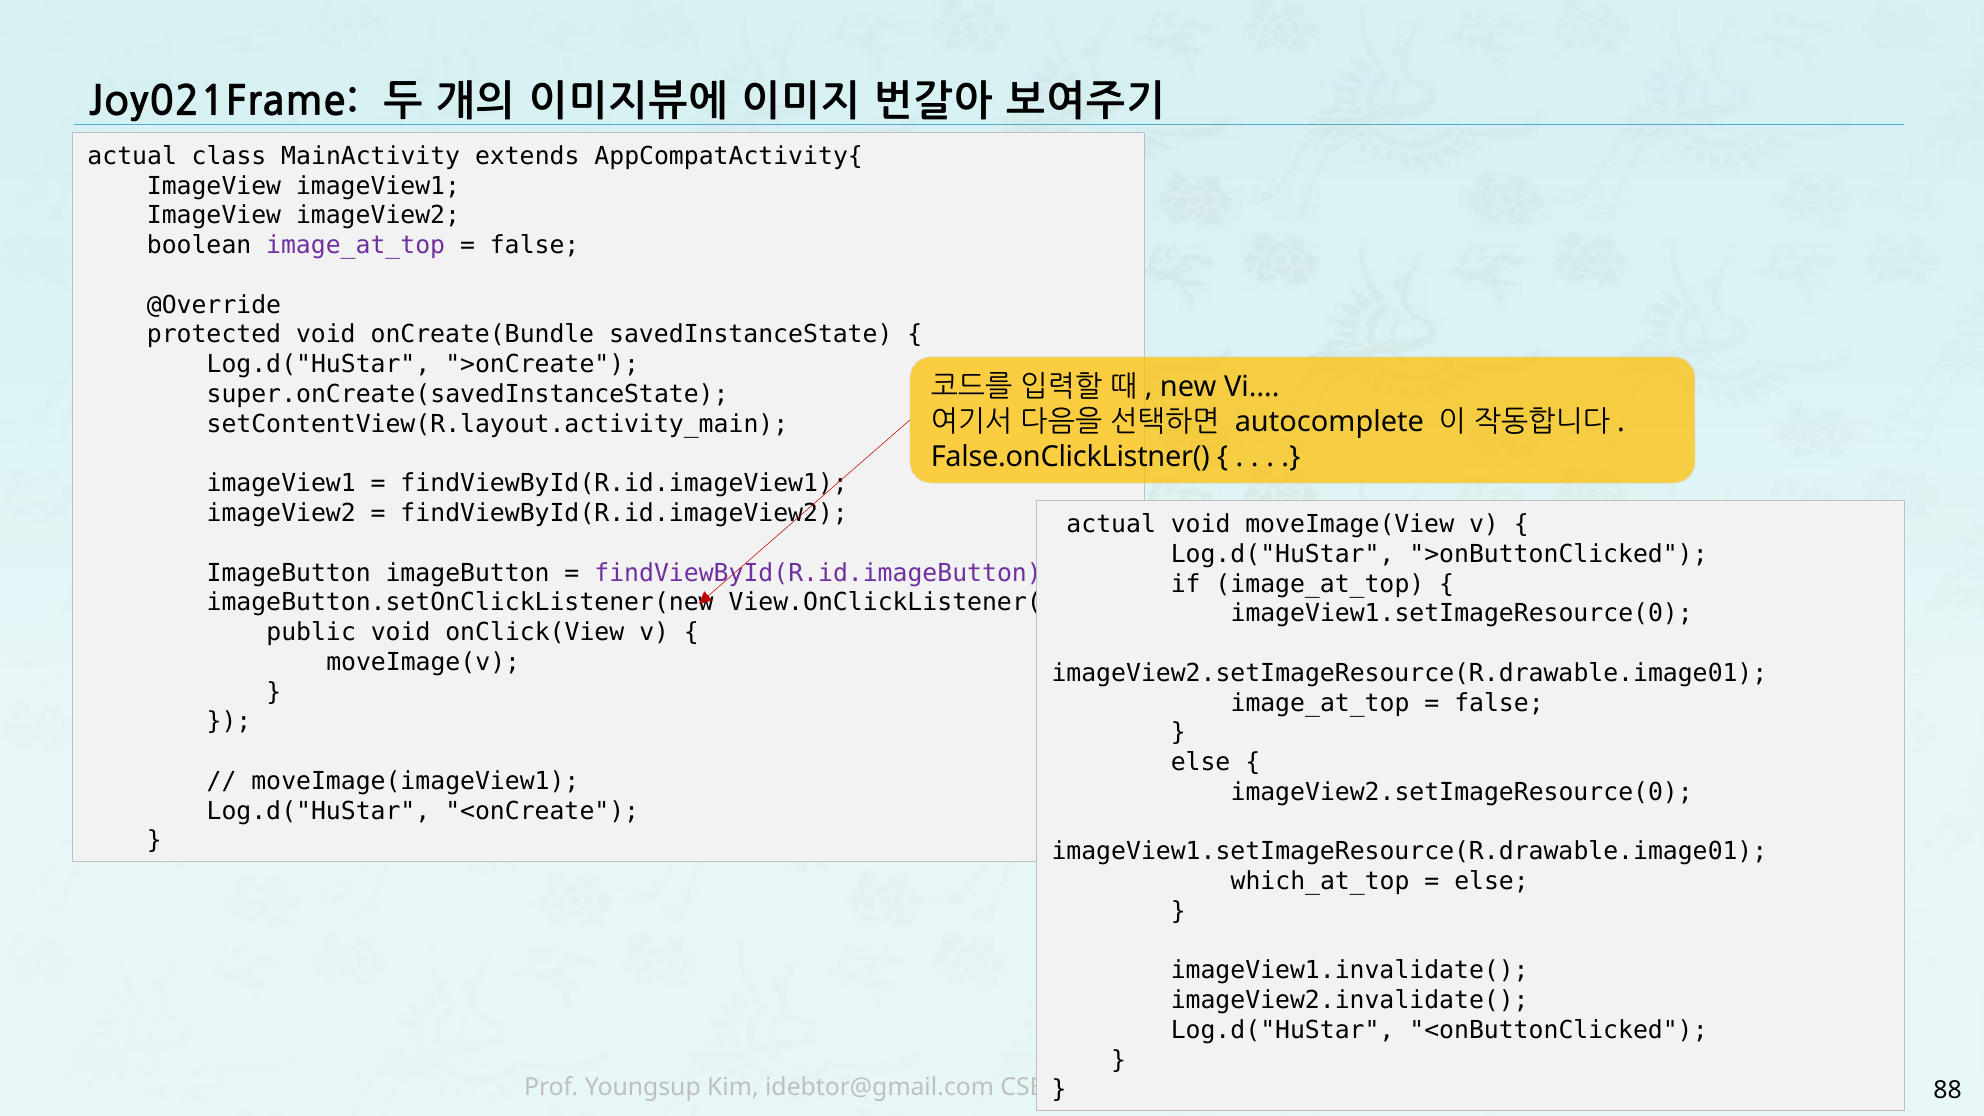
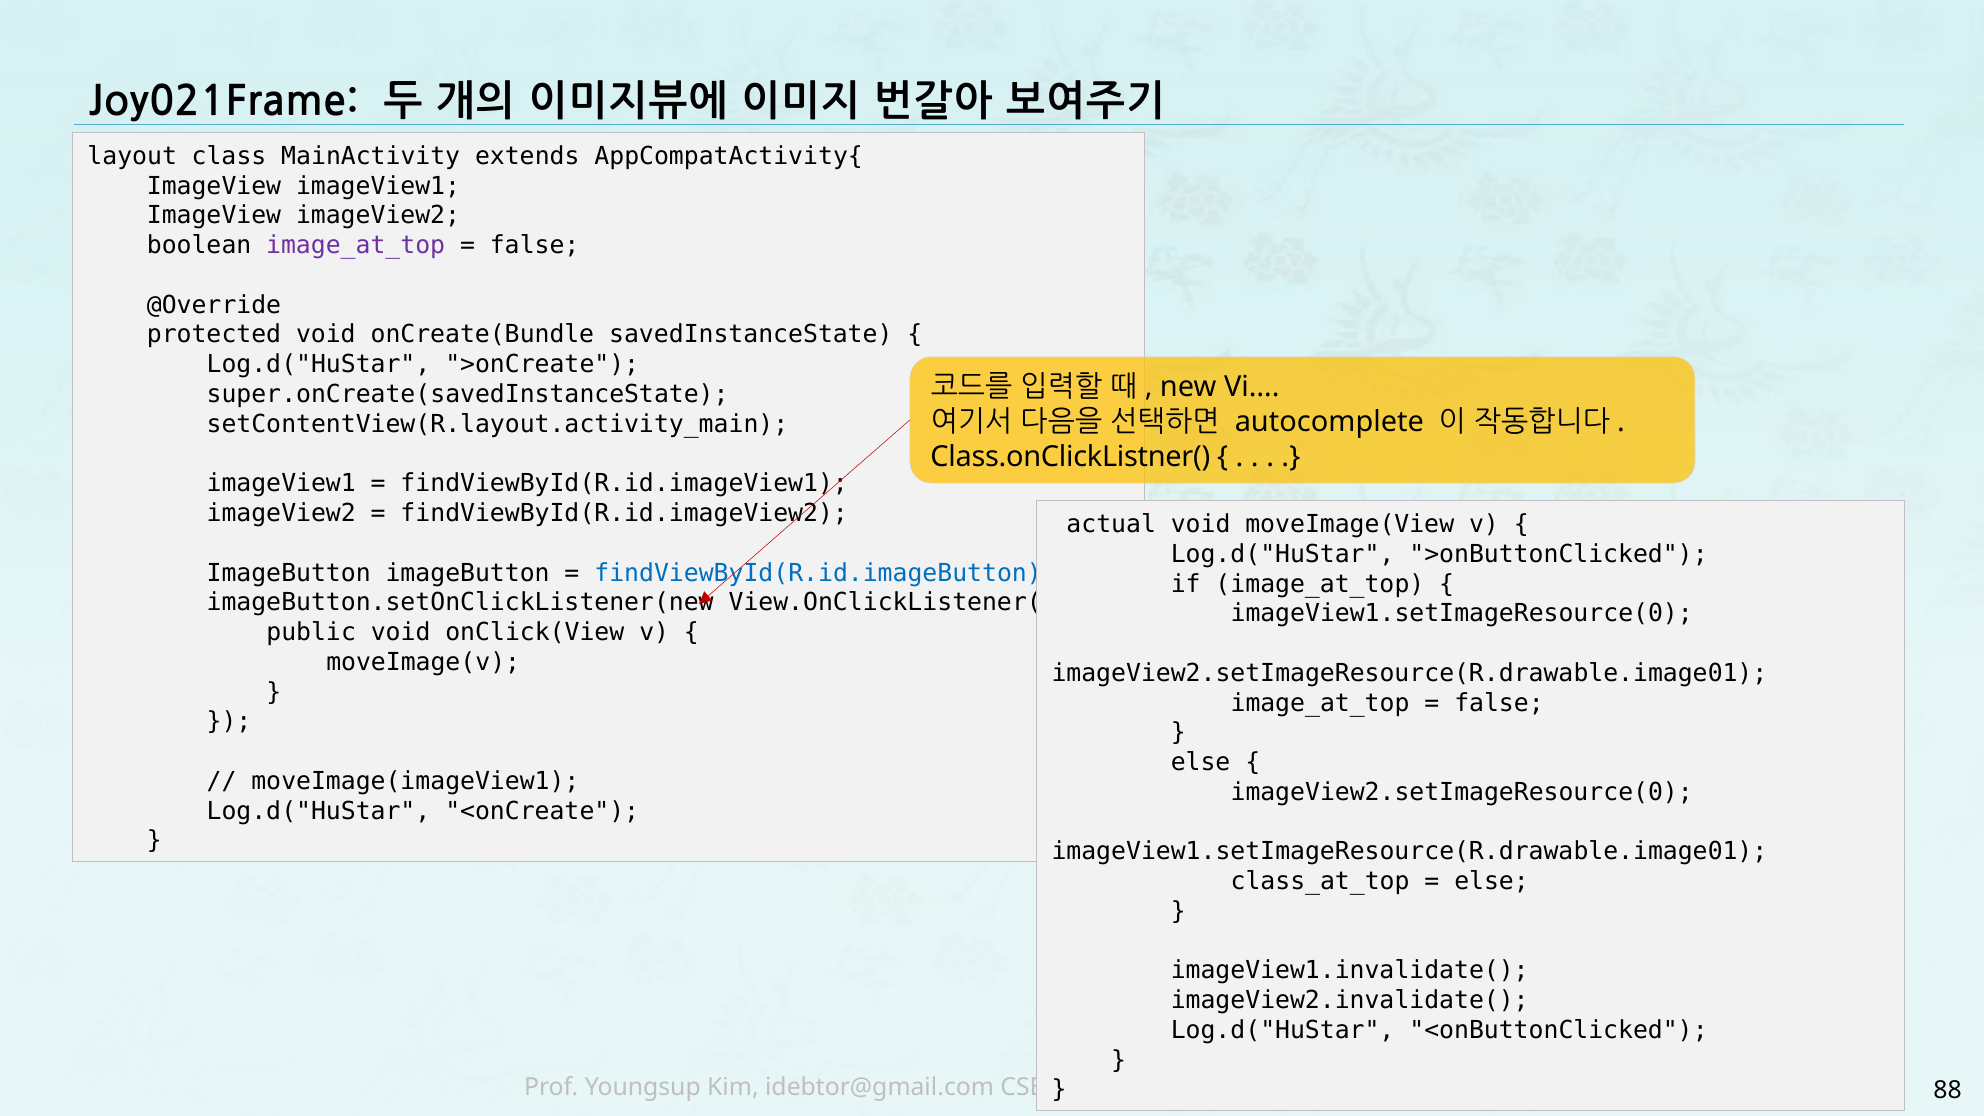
actual: actual -> layout (132, 156)
False.onClickListner(: False.onClickListner( -> Class.onClickListner( (1070, 457)
findViewById(R.id.imageButton colour: purple -> blue (826, 573)
which_at_top: which_at_top -> class_at_top (1320, 881)
